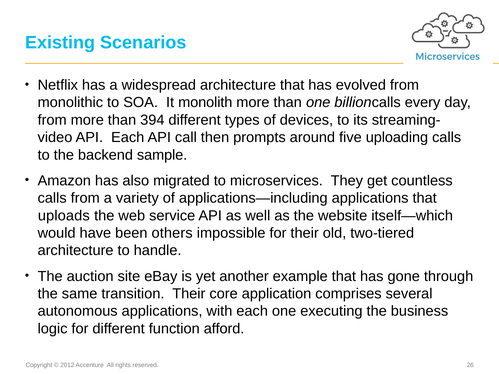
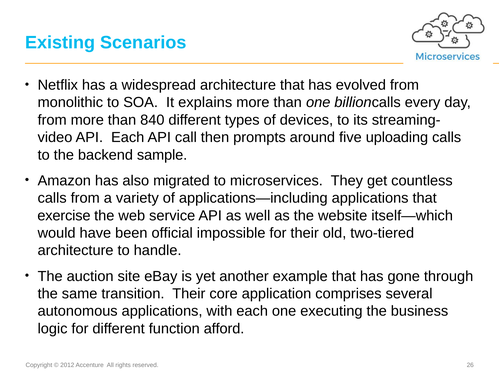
monolith: monolith -> explains (205, 103)
394: 394 -> 840 (152, 120)
uploads: uploads -> exercise (64, 216)
others: others -> official (172, 233)
